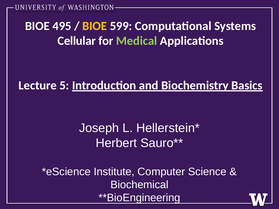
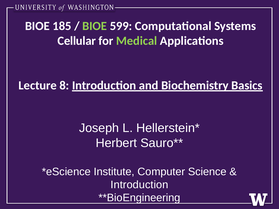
495: 495 -> 185 (62, 26)
BIOE colour: yellow -> light green (95, 26)
5: 5 -> 8 (64, 86)
Biochemical: Biochemical -> Introduction (139, 185)
